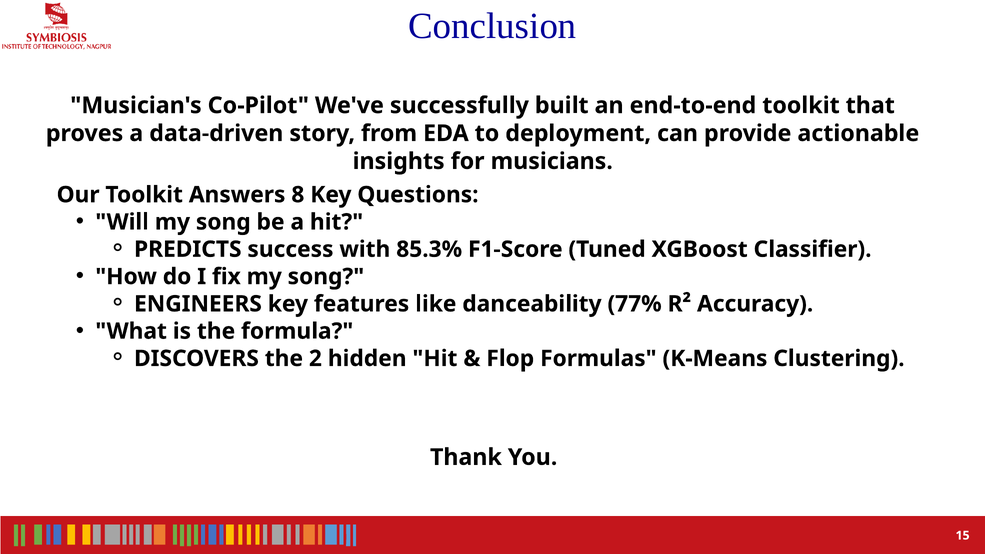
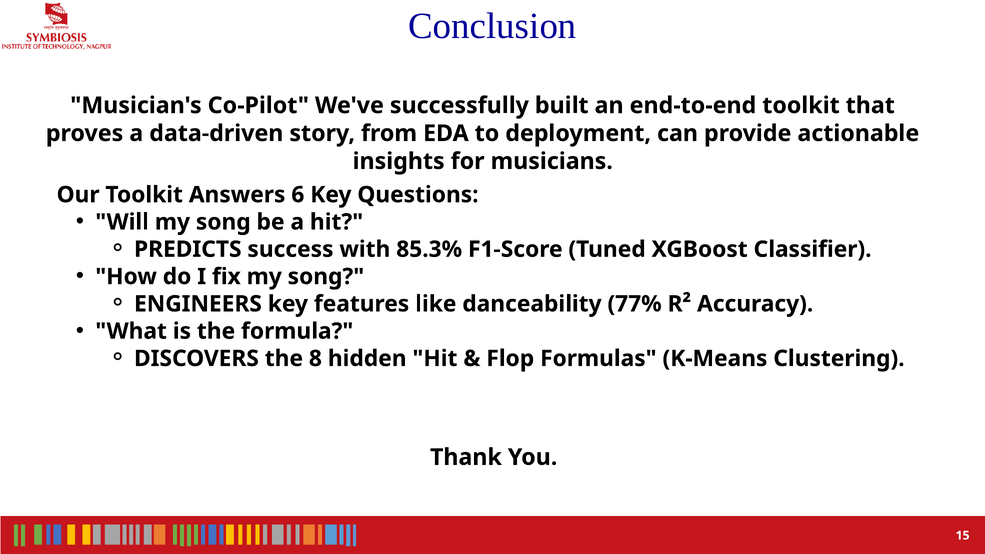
8: 8 -> 6 (298, 195)
2: 2 -> 8 (315, 359)
